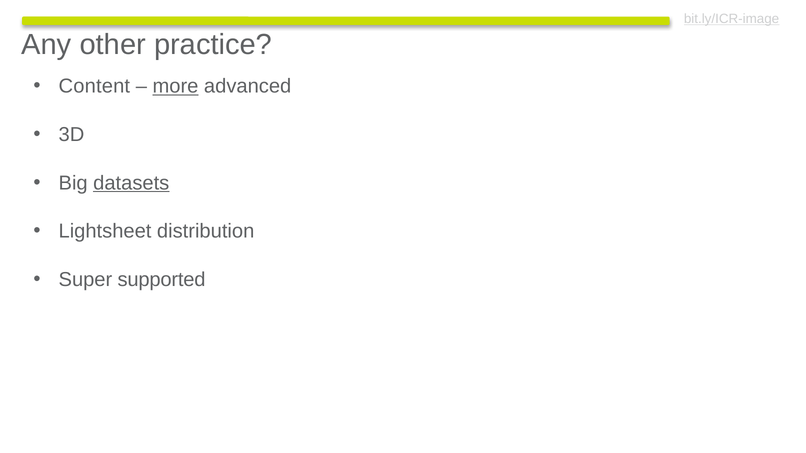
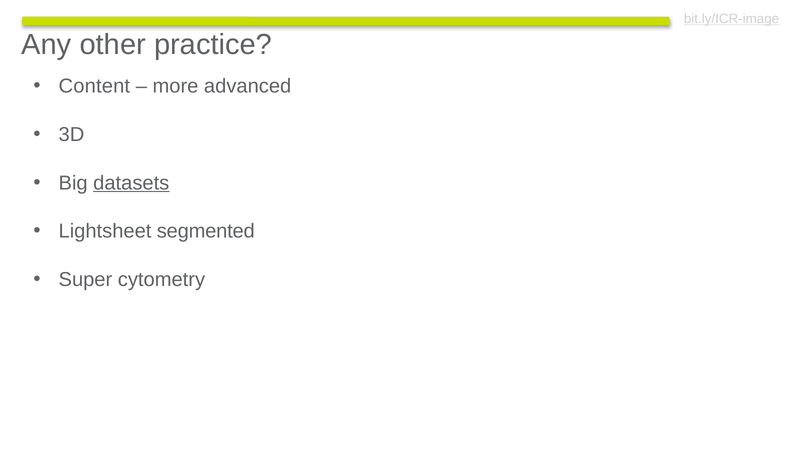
more underline: present -> none (175, 86)
distribution: distribution -> segmented (206, 232)
supported: supported -> cytometry (161, 280)
